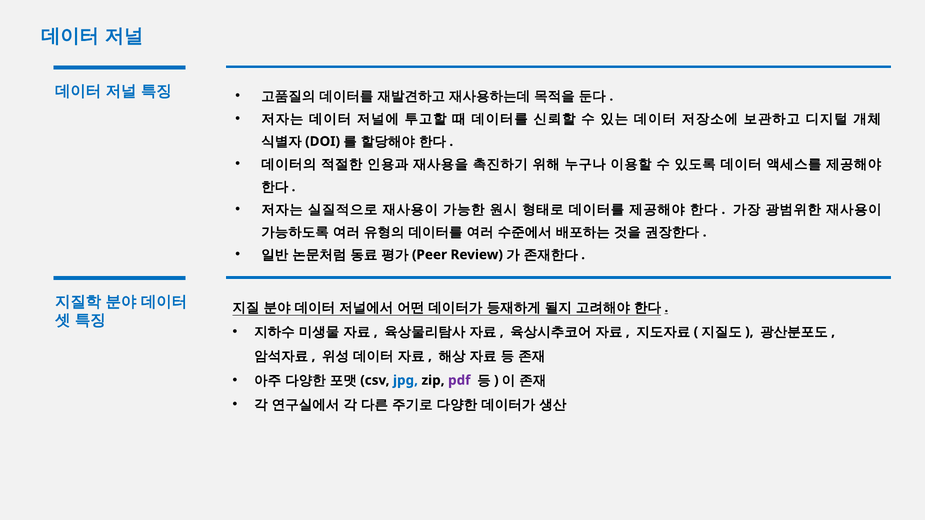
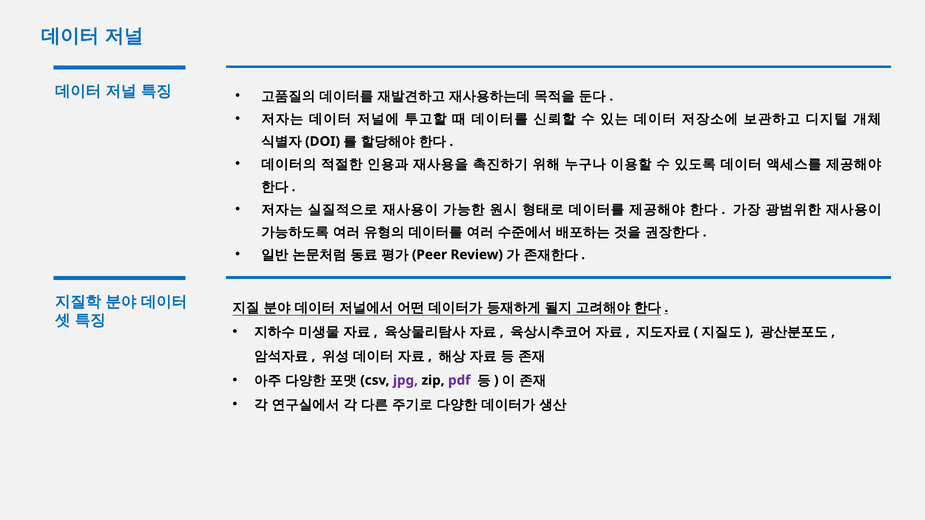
jpg colour: blue -> purple (405, 381)
